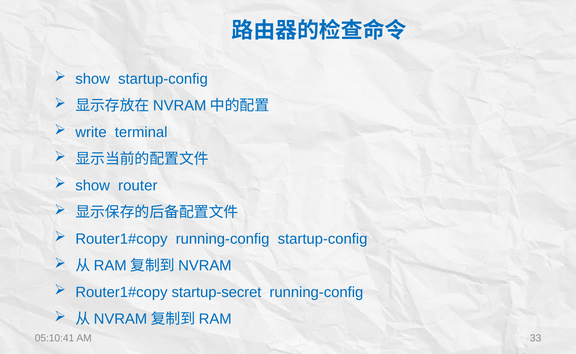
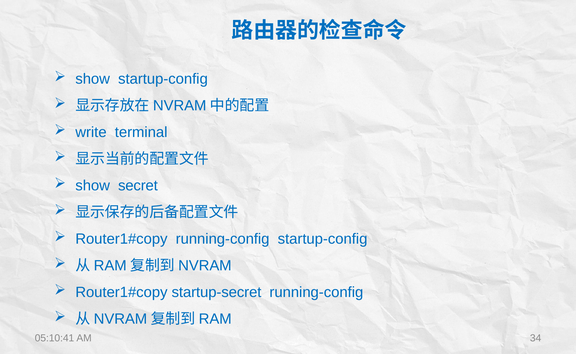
router: router -> secret (138, 186)
33: 33 -> 34 (536, 339)
